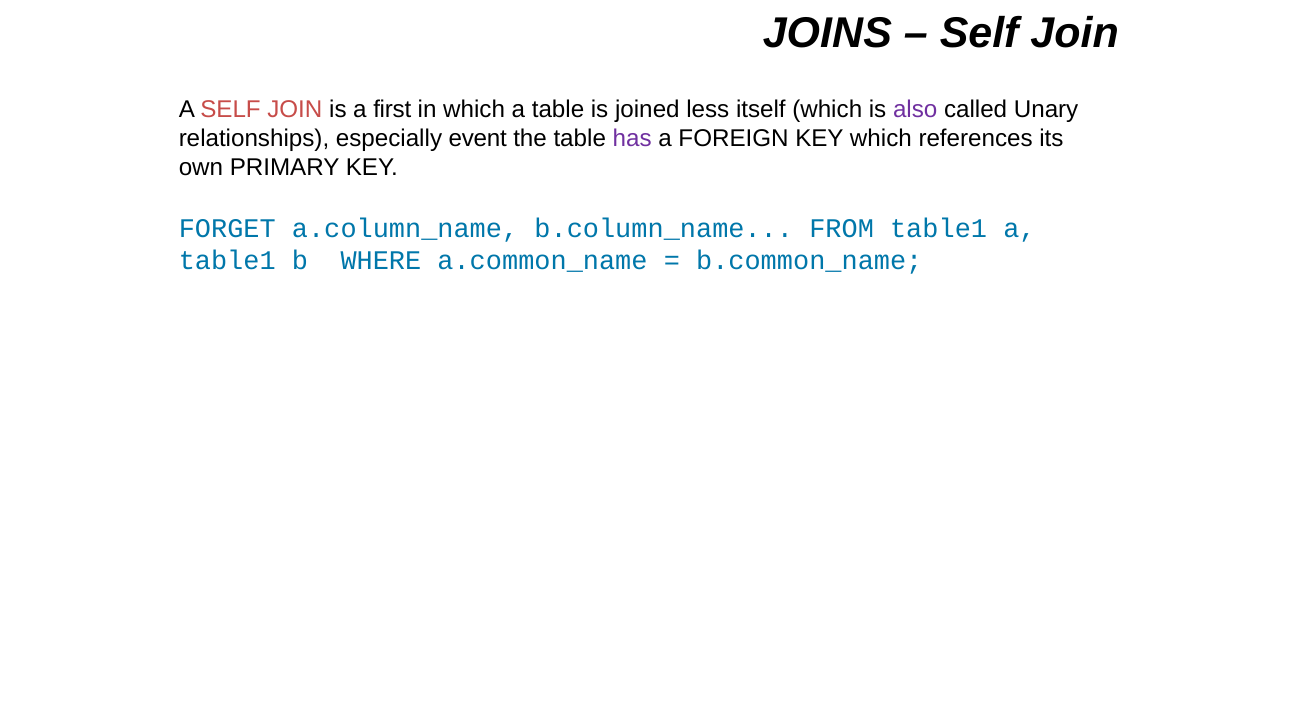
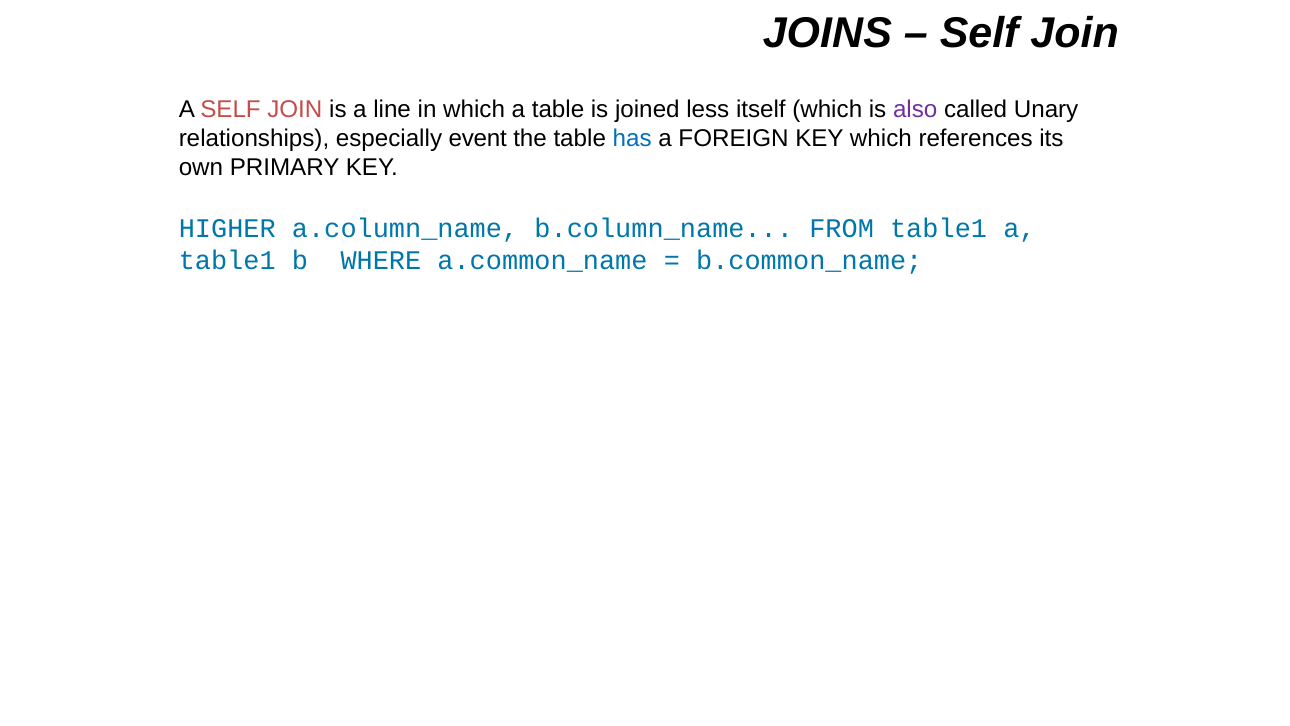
first: first -> line (392, 110)
has colour: purple -> blue (632, 139)
FORGET: FORGET -> HIGHER (227, 228)
